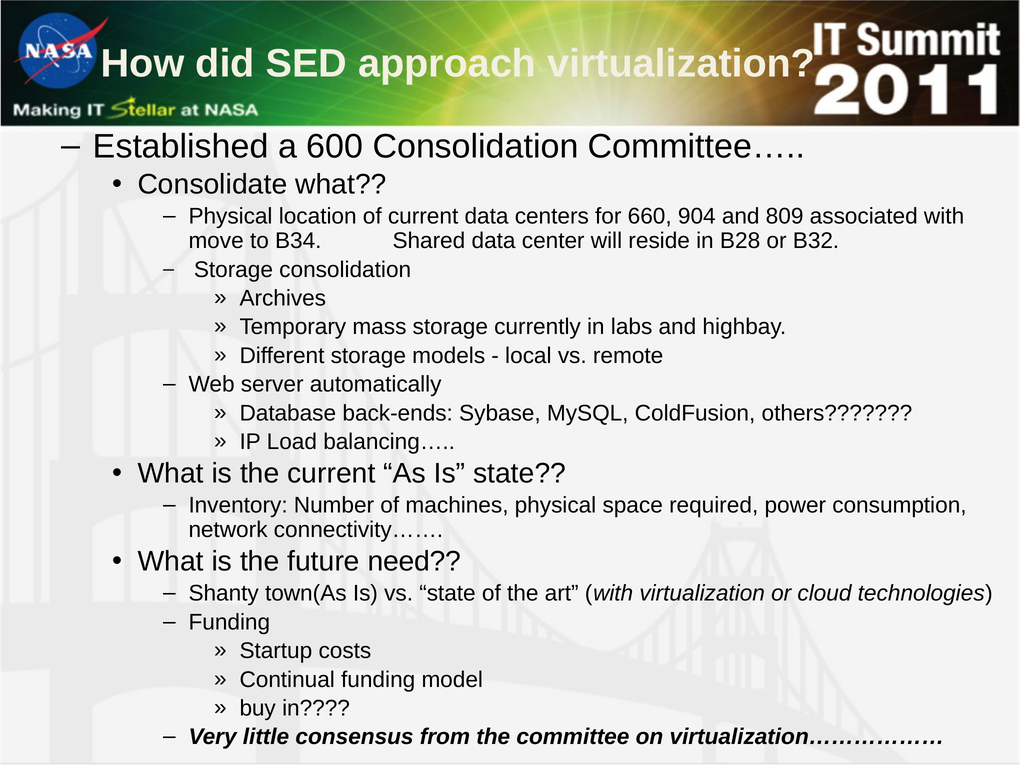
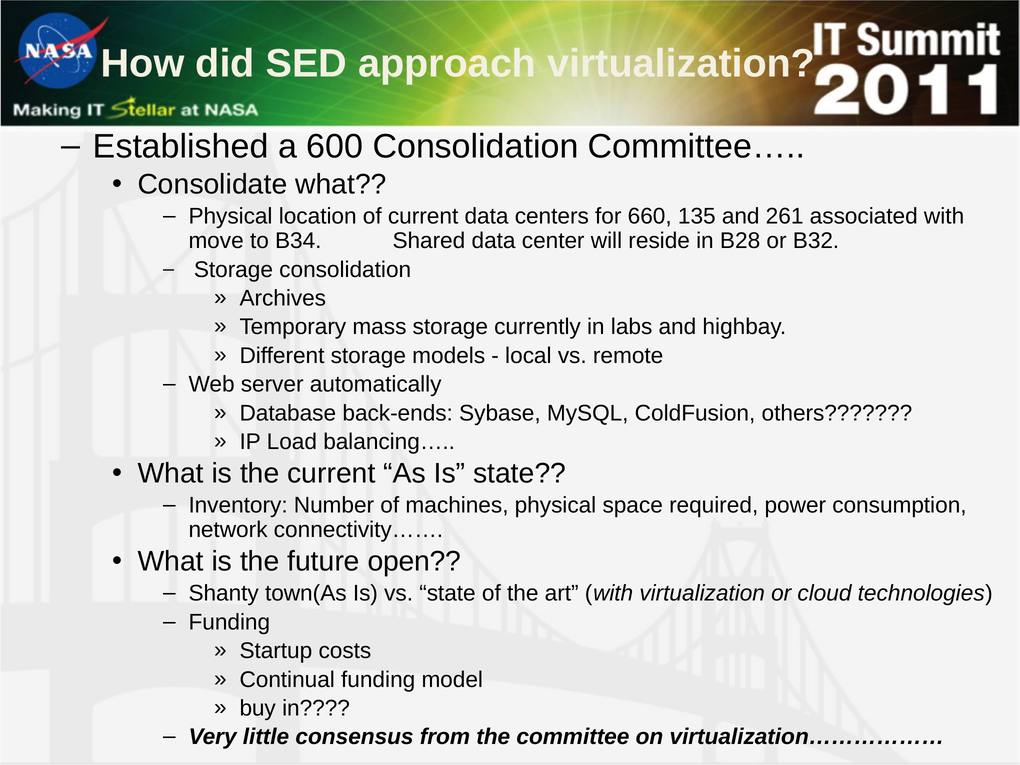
904: 904 -> 135 (697, 216)
809: 809 -> 261 (785, 216)
need: need -> open (414, 562)
